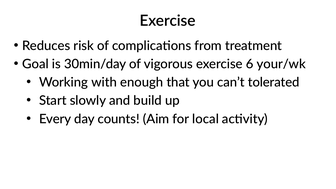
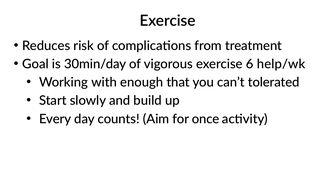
your/wk: your/wk -> help/wk (281, 64)
local: local -> once (206, 119)
